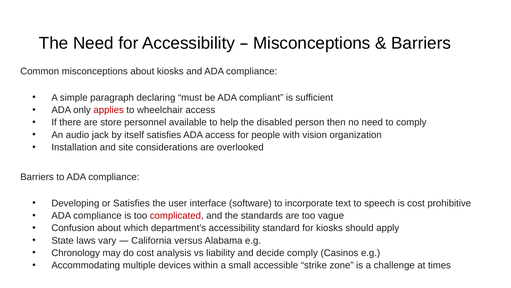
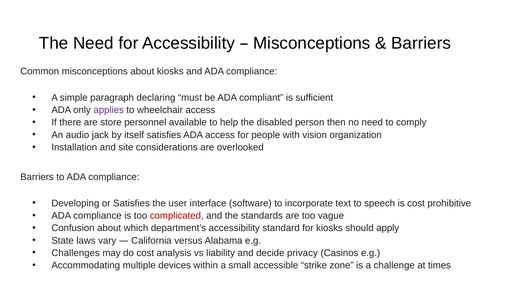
applies colour: red -> purple (109, 110)
Chronology: Chronology -> Challenges (76, 252)
decide comply: comply -> privacy (302, 252)
